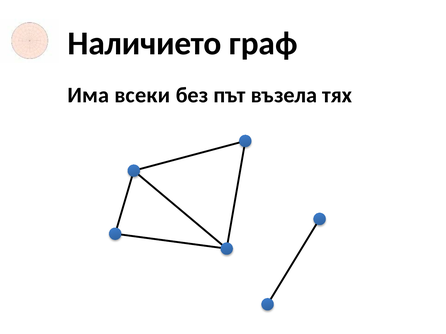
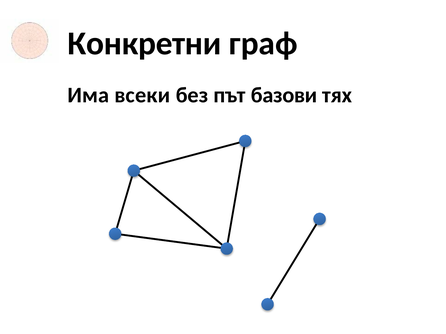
Наличието: Наличието -> Конкретни (145, 44)
възела: възела -> базови (284, 95)
